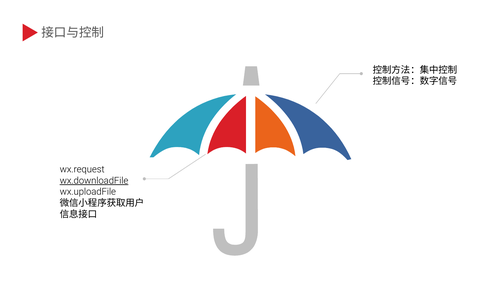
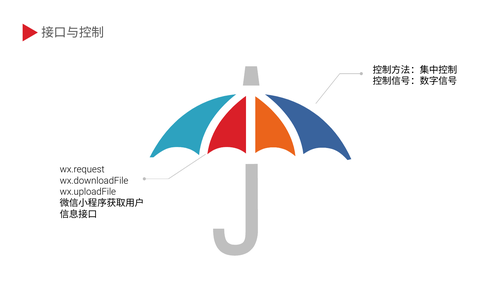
wx.downloadFile underline: present -> none (94, 180)
